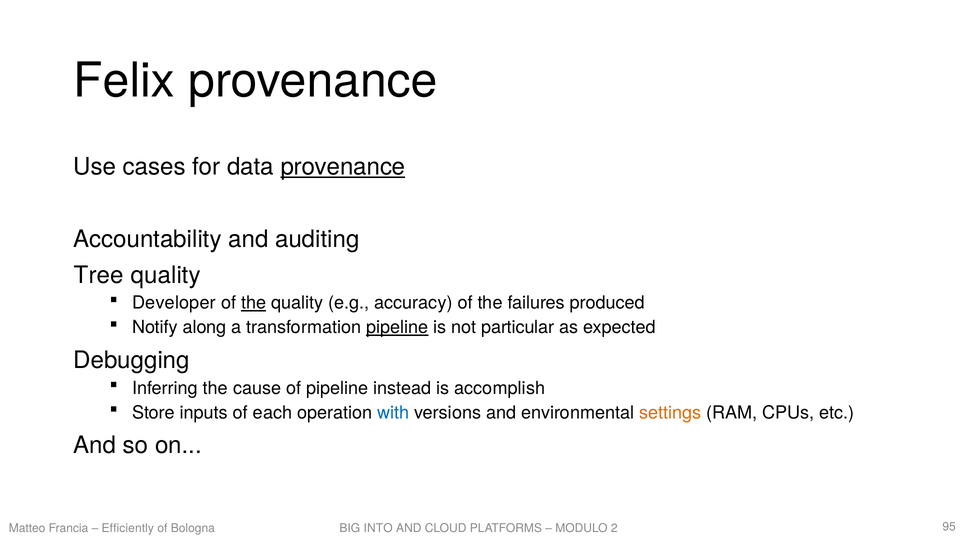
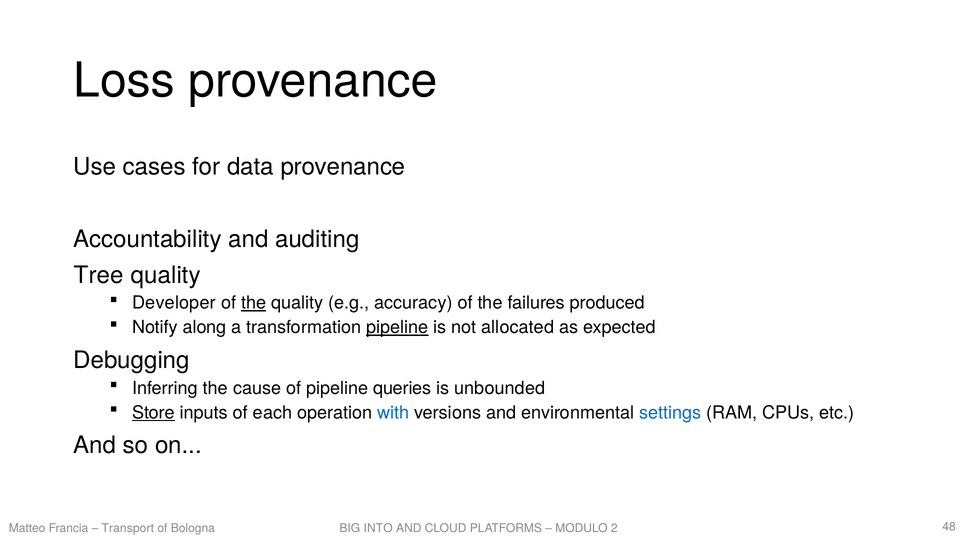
Felix: Felix -> Loss (124, 81)
provenance underline: present -> none (343, 167)
particular: particular -> allocated (518, 327)
instead: instead -> queries (402, 388)
accomplish: accomplish -> unbounded (500, 388)
Store underline: none -> present (153, 412)
settings colour: orange -> blue (670, 412)
Efficiently: Efficiently -> Transport (128, 528)
95: 95 -> 48 (949, 527)
